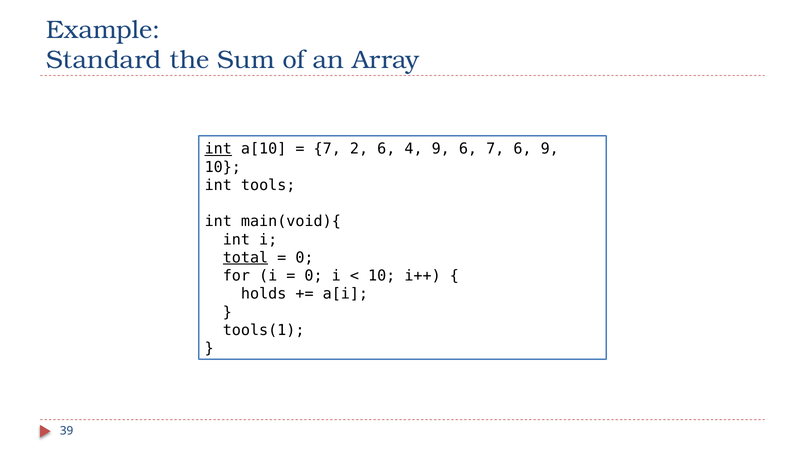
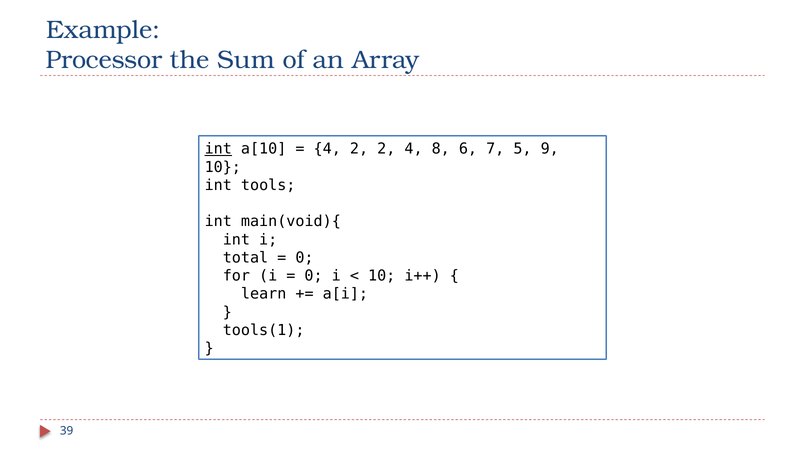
Standard: Standard -> Processor (104, 60)
7: 7 -> 4 (327, 149)
2 6: 6 -> 2 (386, 149)
4 9: 9 -> 8 (441, 149)
7 6: 6 -> 5 (522, 149)
total underline: present -> none (245, 258)
holds: holds -> learn (264, 294)
